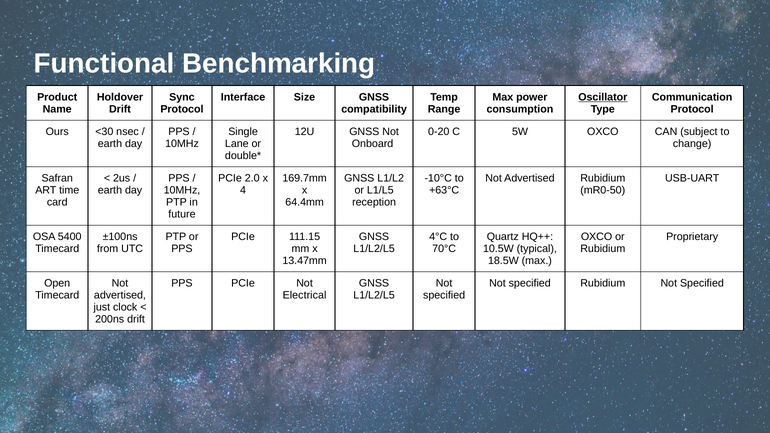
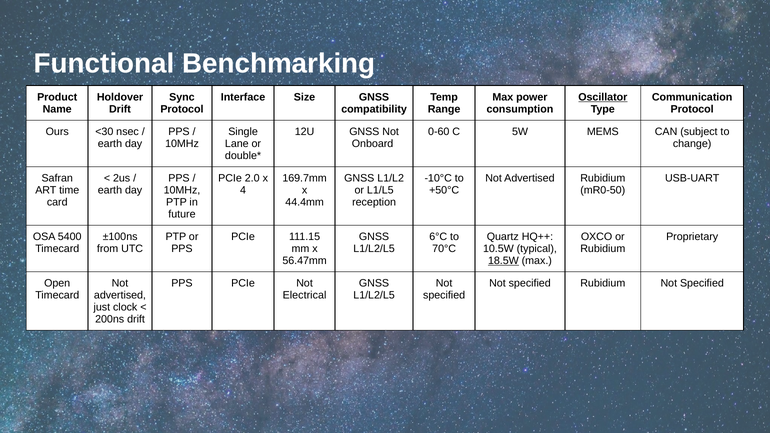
0-20: 0-20 -> 0-60 (439, 132)
5W OXCO: OXCO -> MEMS (603, 132)
+63°C: +63°C -> +50°C (444, 190)
64.4mm: 64.4mm -> 44.4mm (305, 202)
4°C: 4°C -> 6°C (438, 237)
13.47mm: 13.47mm -> 56.47mm (305, 261)
18.5W underline: none -> present (503, 261)
